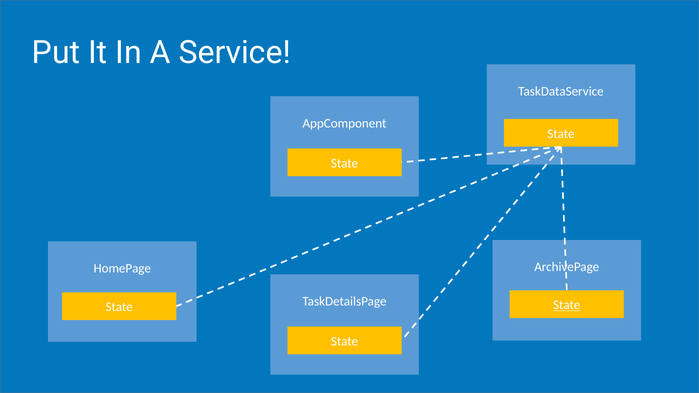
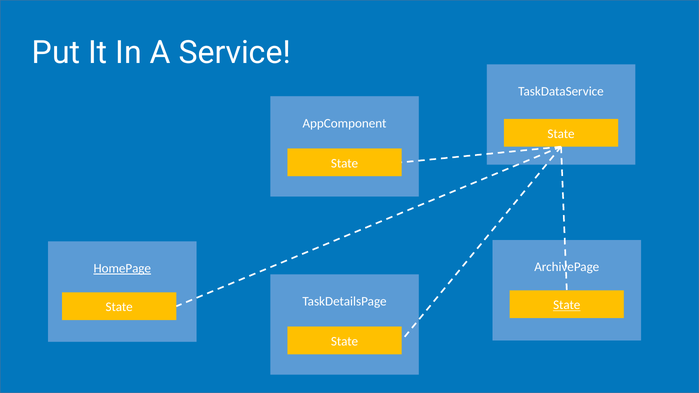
HomePage underline: none -> present (122, 269)
